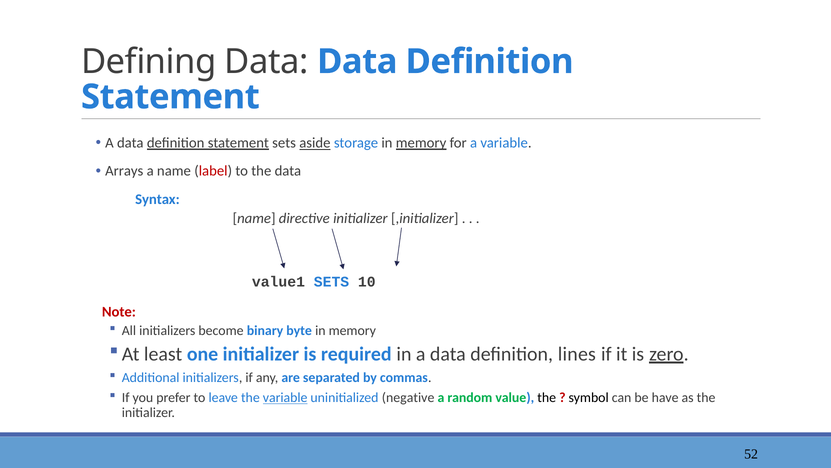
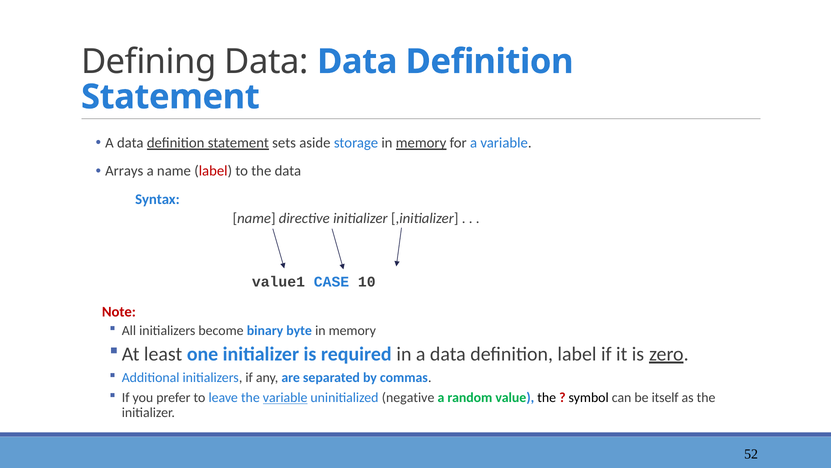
aside underline: present -> none (315, 143)
value1 SETS: SETS -> CASE (332, 282)
definition lines: lines -> label (577, 354)
have: have -> itself (665, 397)
